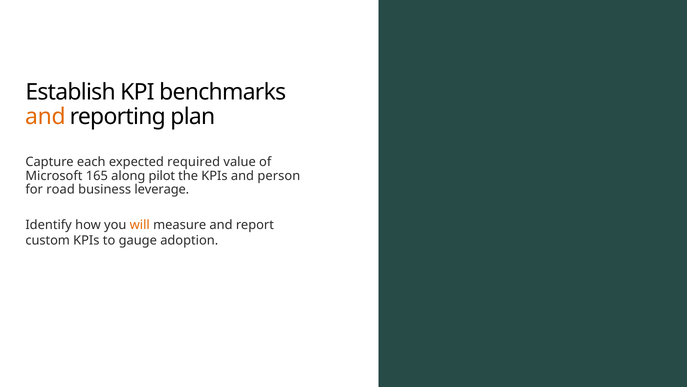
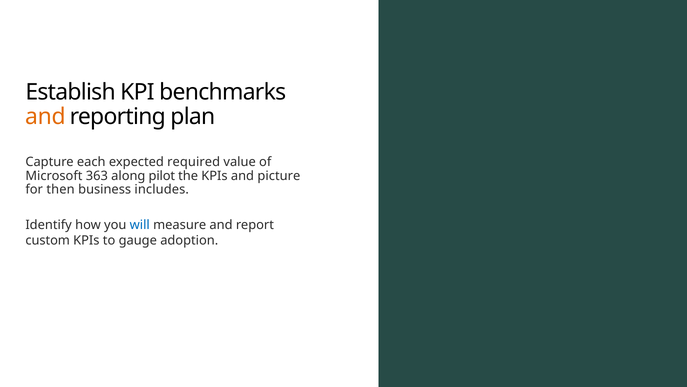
165: 165 -> 363 (97, 175)
person: person -> picture (279, 175)
road: road -> then (61, 189)
leverage: leverage -> includes (162, 189)
will colour: orange -> blue (140, 225)
